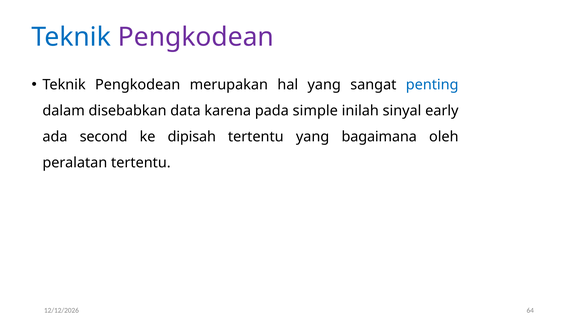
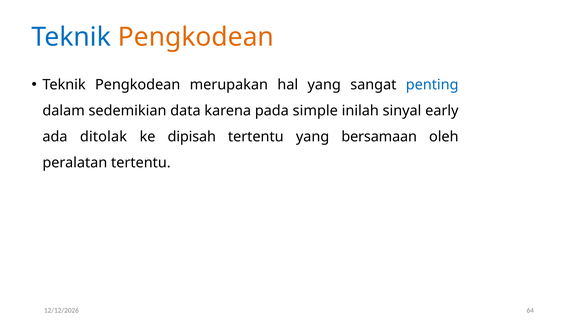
Pengkodean colour: purple -> orange (196, 37)
disebabkan: disebabkan -> sedemikian (128, 111)
second: second -> ditolak (103, 137)
bagaimana: bagaimana -> bersamaan (379, 137)
